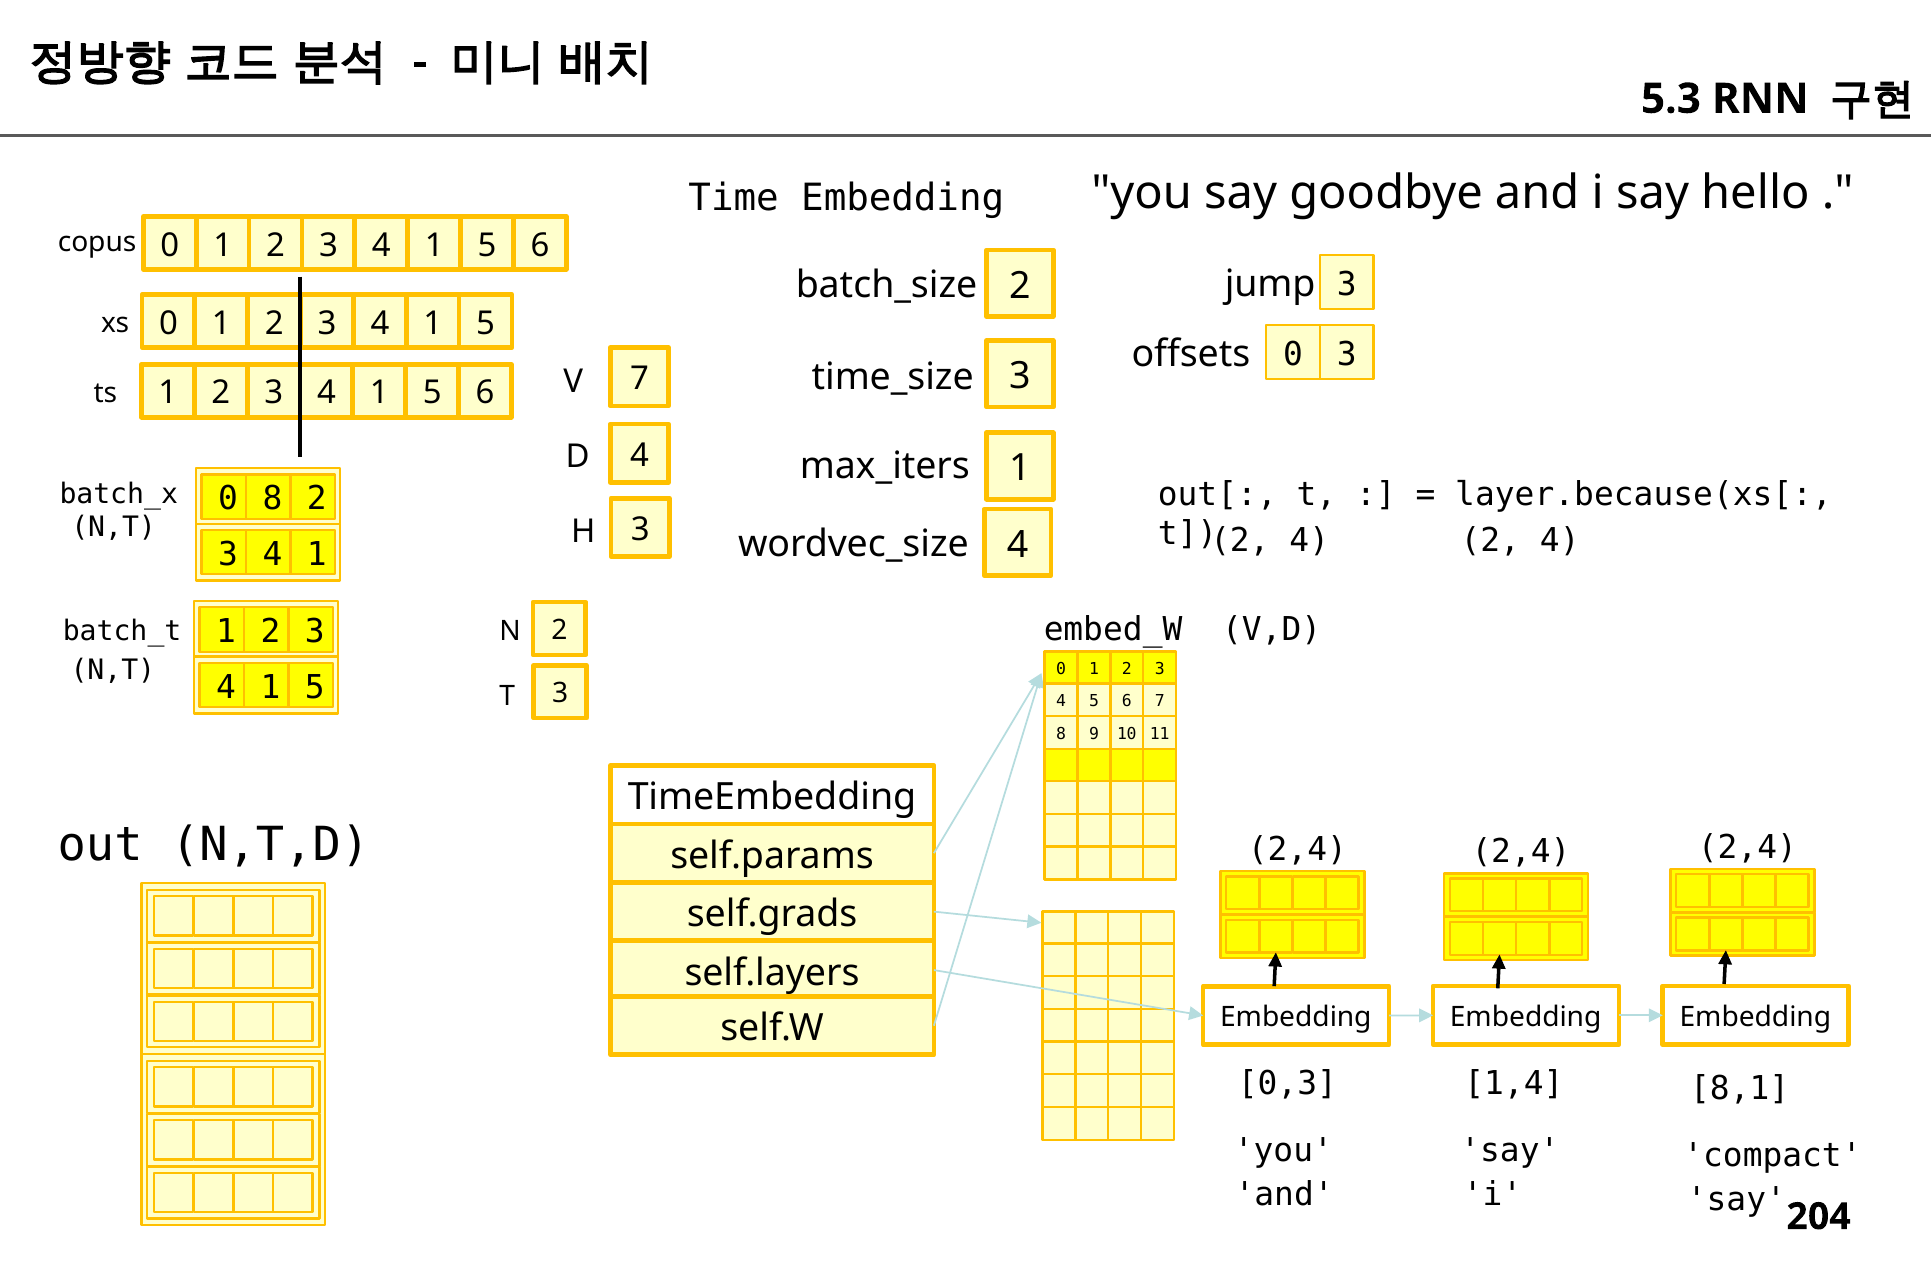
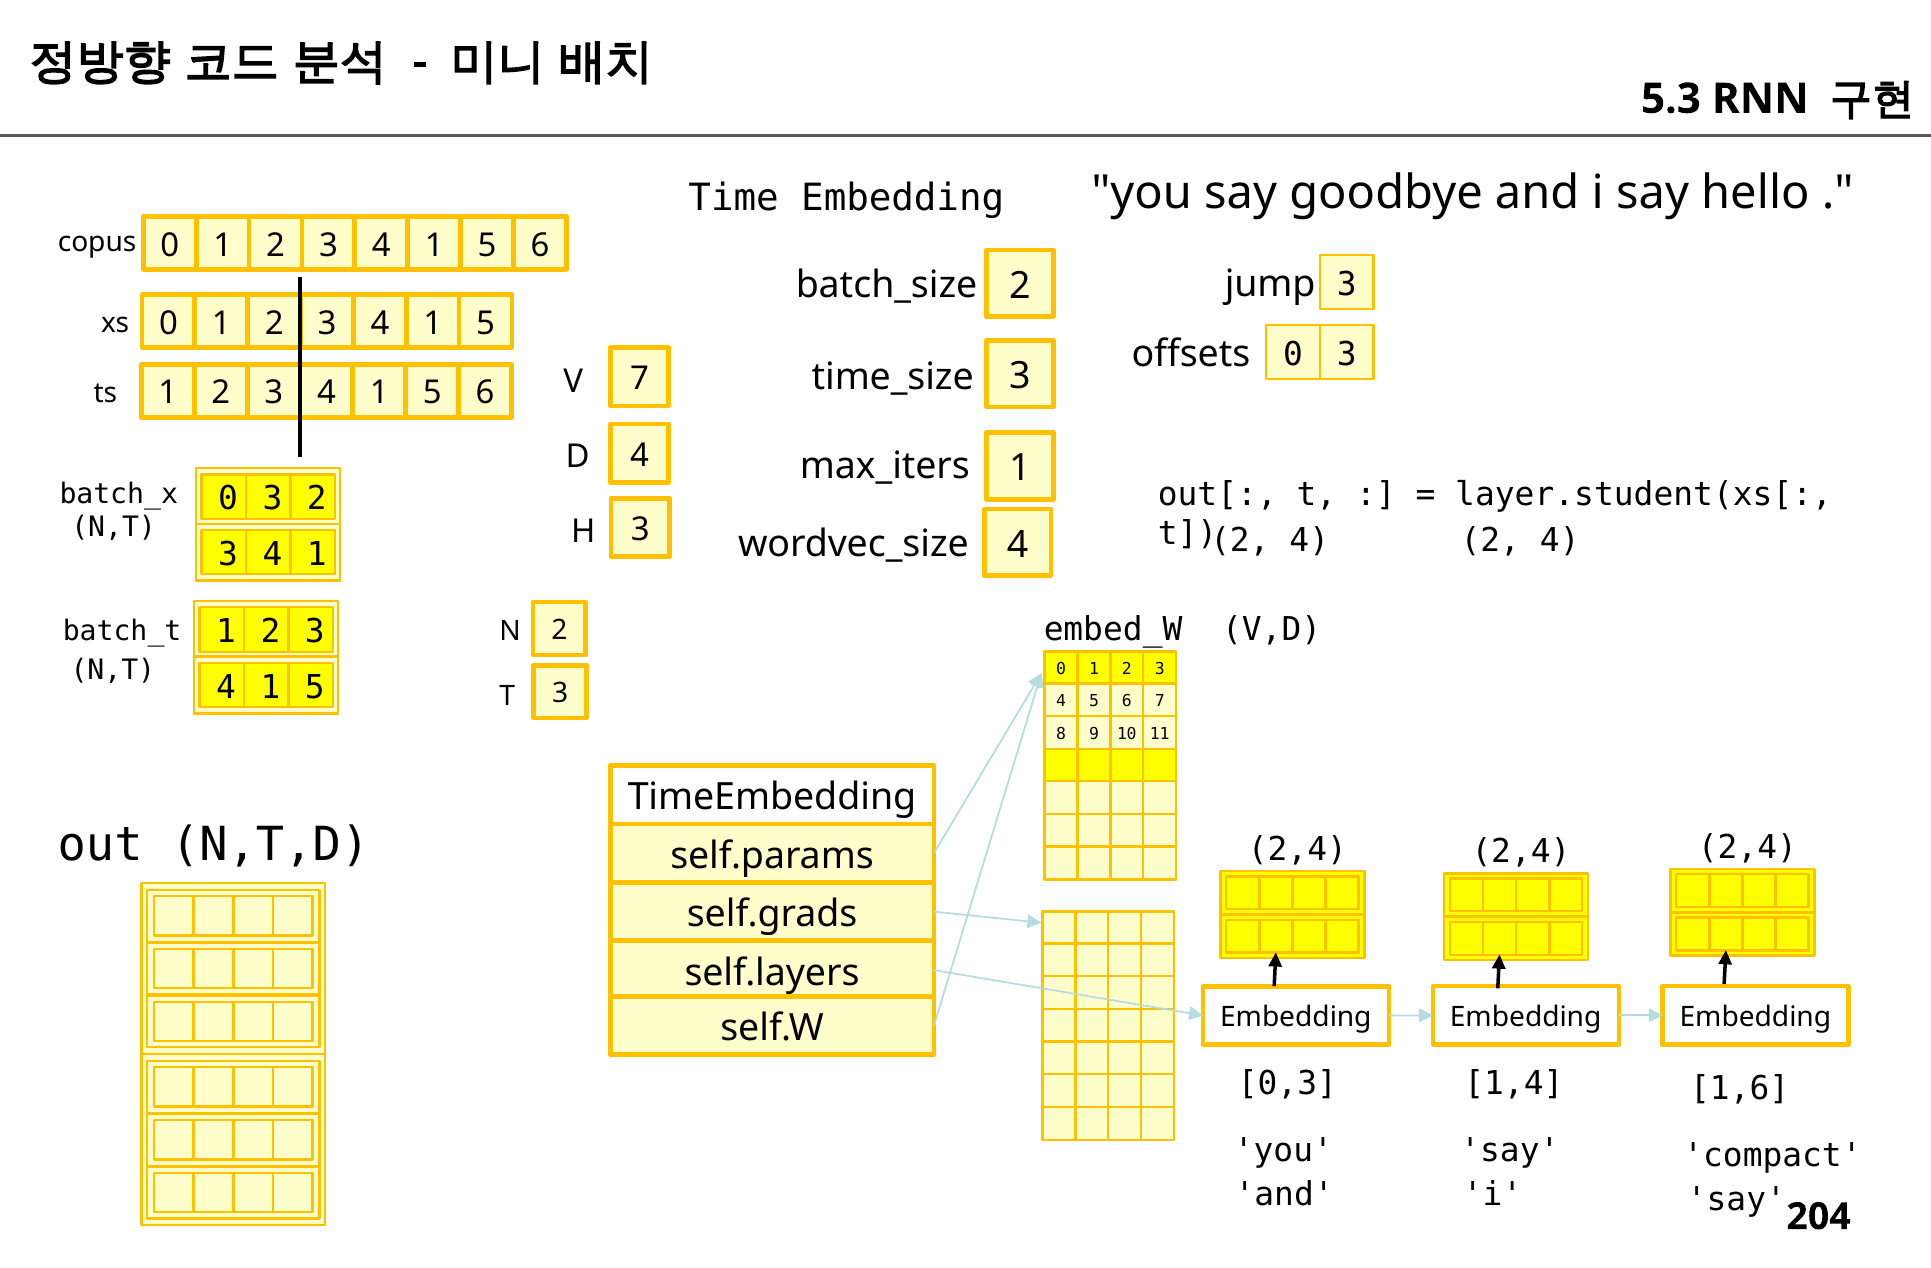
layer.because(xs[: layer.because(xs[ -> layer.student(xs[ (1644, 494)
8: 8 -> 3 (272, 499)
8,1: 8,1 -> 1,6 (1740, 1089)
